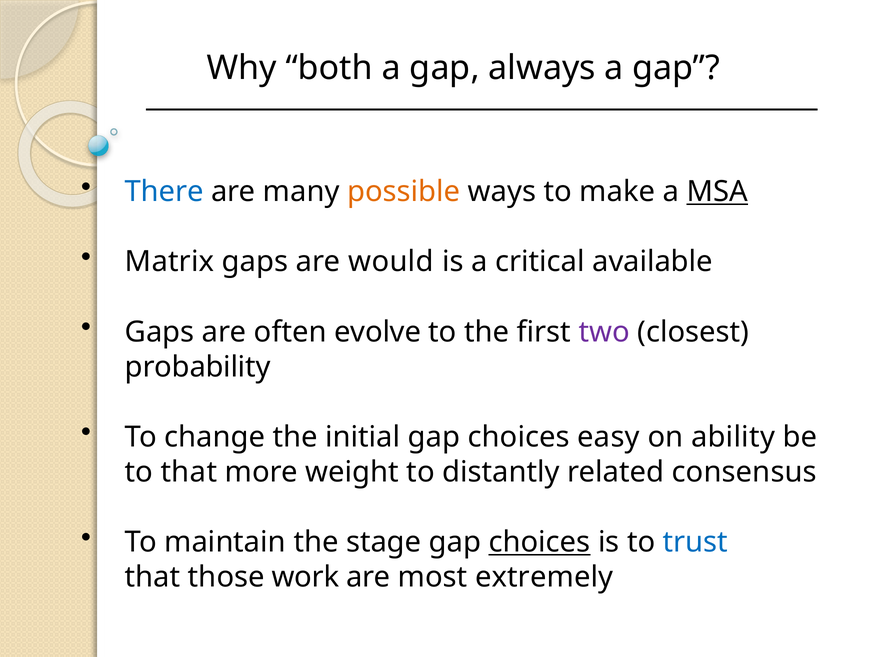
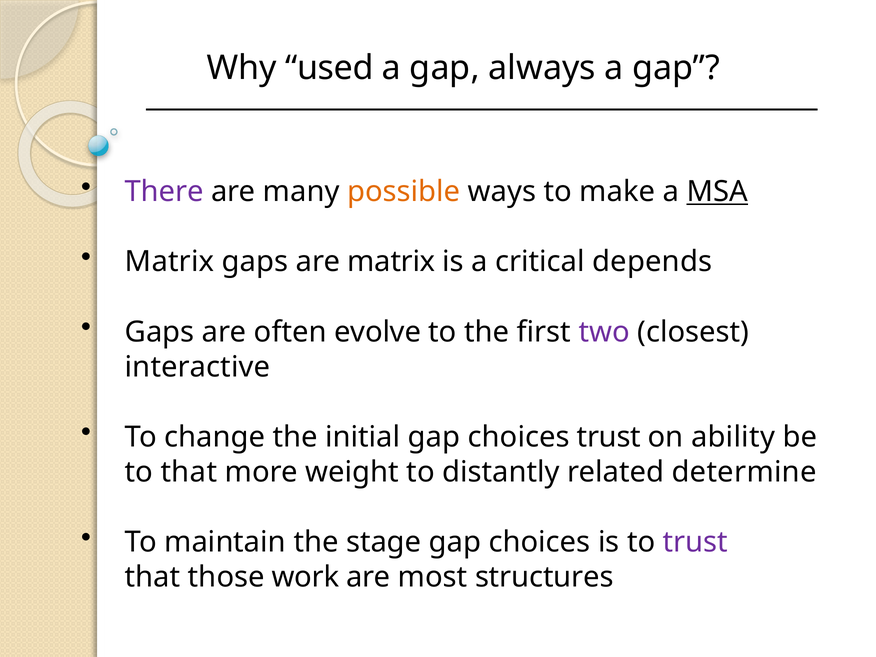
both: both -> used (329, 68)
There colour: blue -> purple (164, 192)
are would: would -> matrix (391, 262)
available: available -> depends (652, 262)
probability: probability -> interactive (197, 367)
choices easy: easy -> trust (609, 437)
consensus: consensus -> determine (744, 472)
choices underline: present -> none (540, 542)
trust colour: blue -> purple (695, 542)
extremely: extremely -> structures (544, 577)
